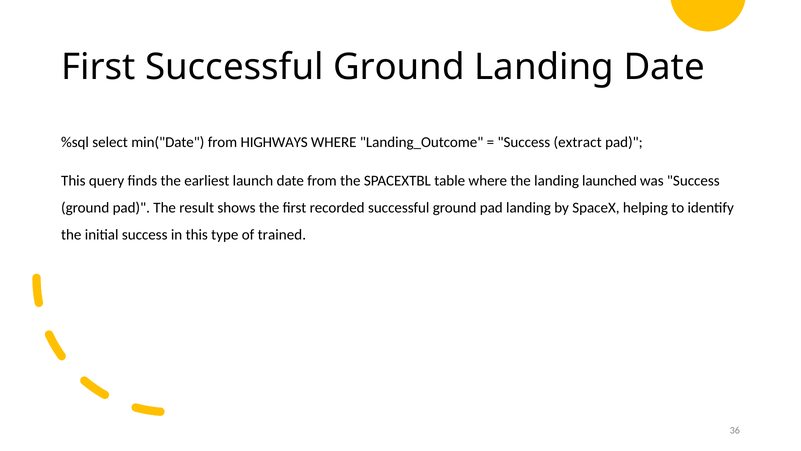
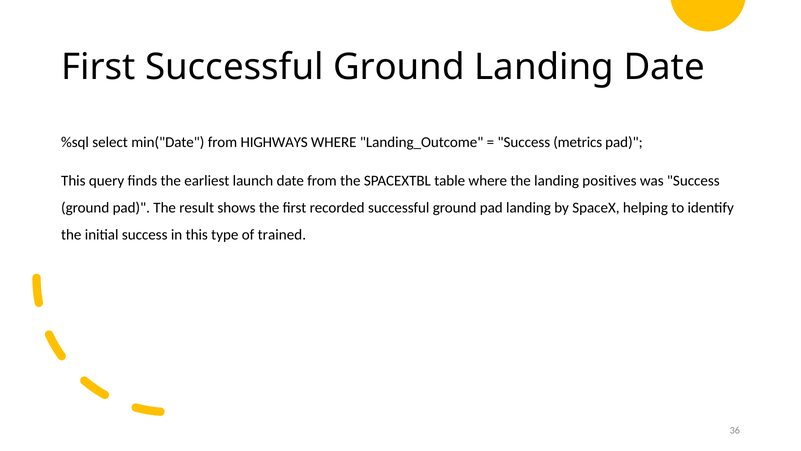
extract: extract -> metrics (578, 142)
launched: launched -> positives (609, 181)
